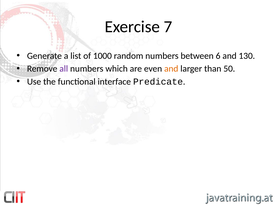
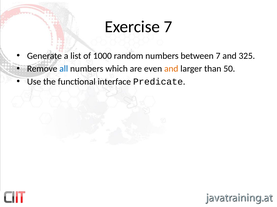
between 6: 6 -> 7 (218, 56)
130: 130 -> 325 (247, 56)
all colour: purple -> blue (64, 69)
